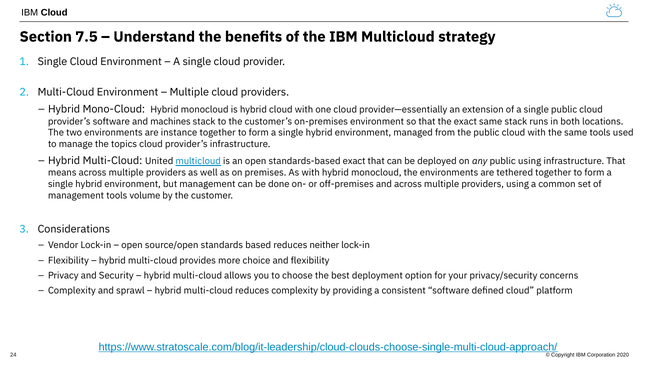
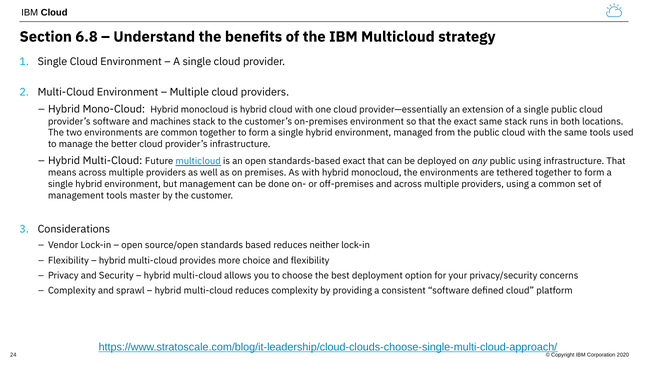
7.5: 7.5 -> 6.8 (87, 37)
are instance: instance -> common (179, 133)
topics: topics -> better (124, 144)
United: United -> Future (159, 161)
volume: volume -> master (145, 195)
